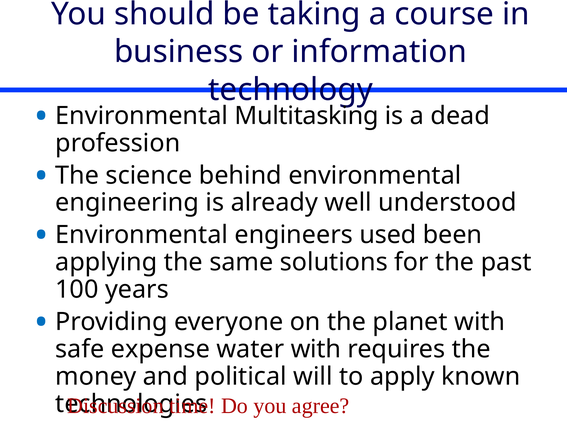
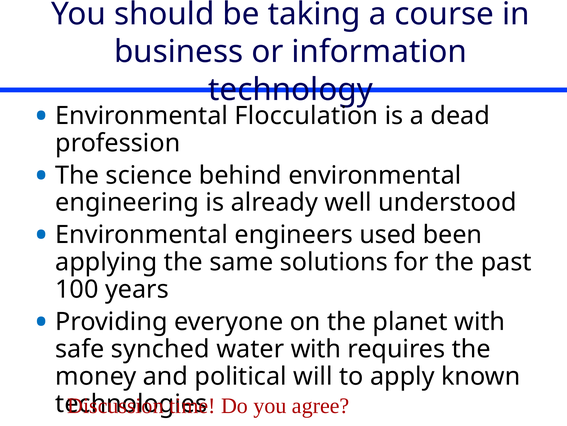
Multitasking: Multitasking -> Flocculation (306, 116)
expense: expense -> synched (160, 349)
